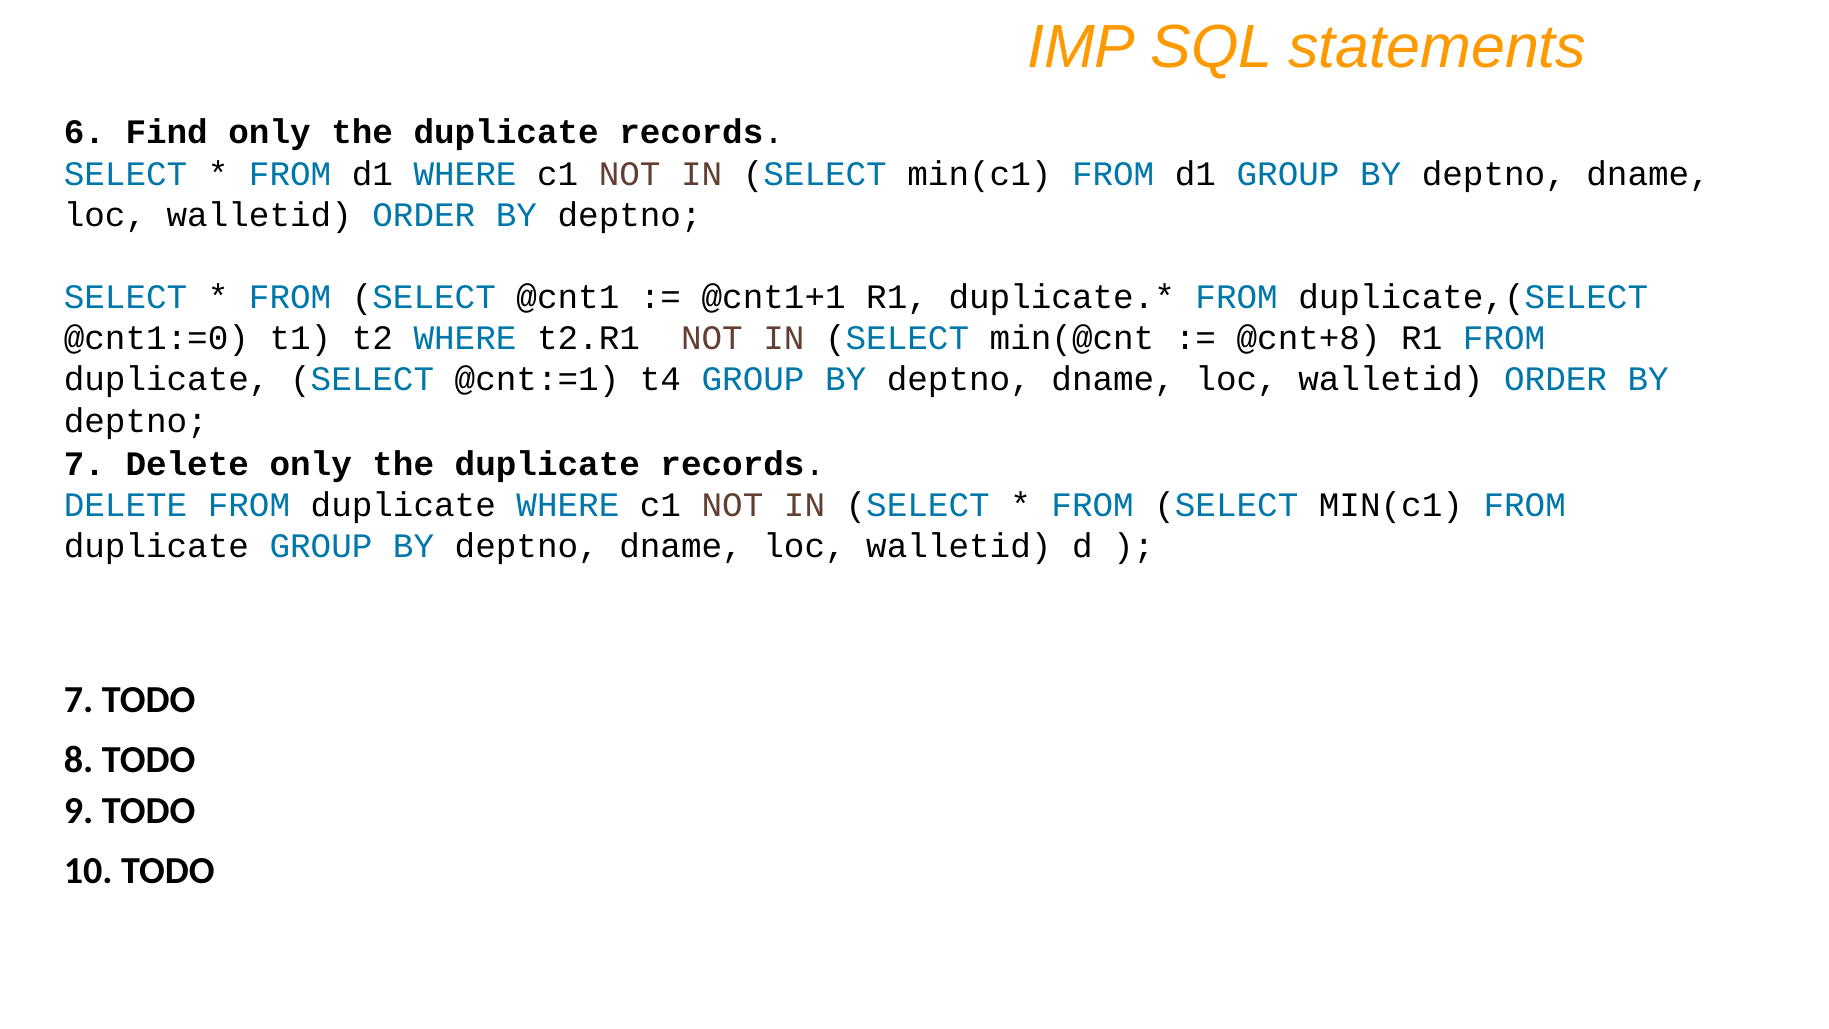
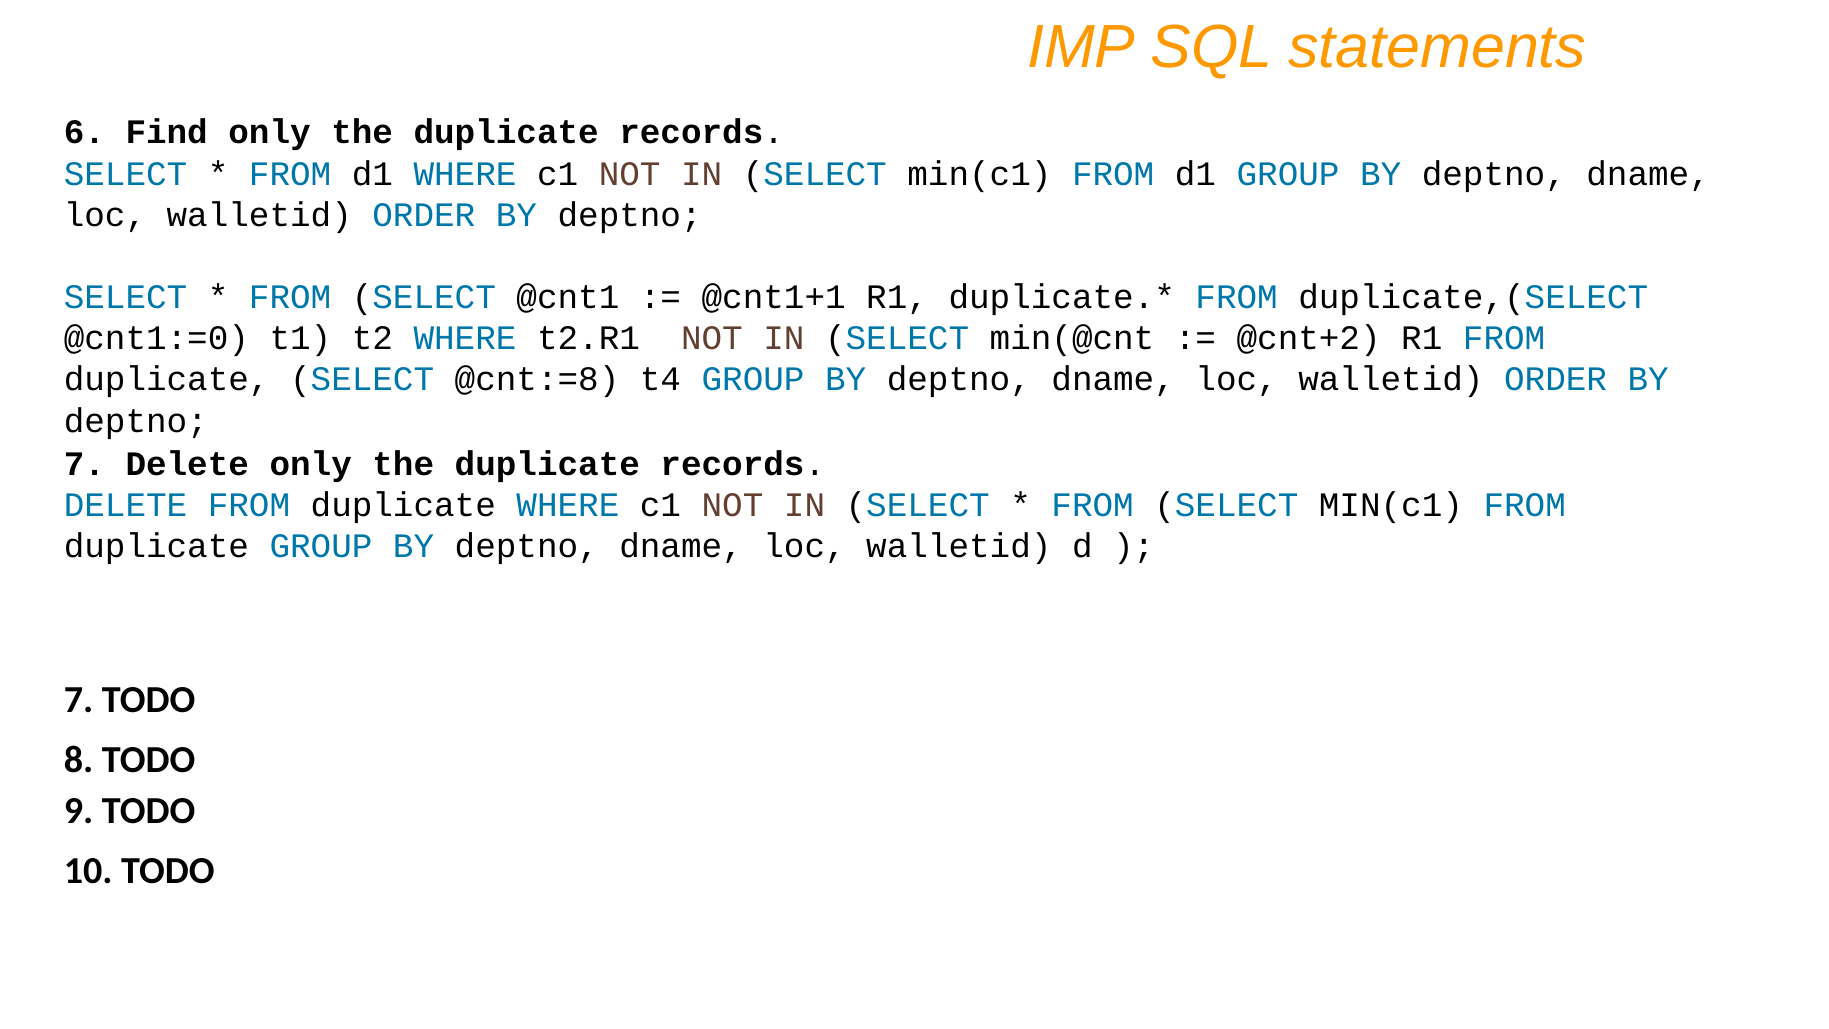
@cnt+8: @cnt+8 -> @cnt+2 (1309, 338)
@cnt:=1: @cnt:=1 -> @cnt:=8 (537, 379)
